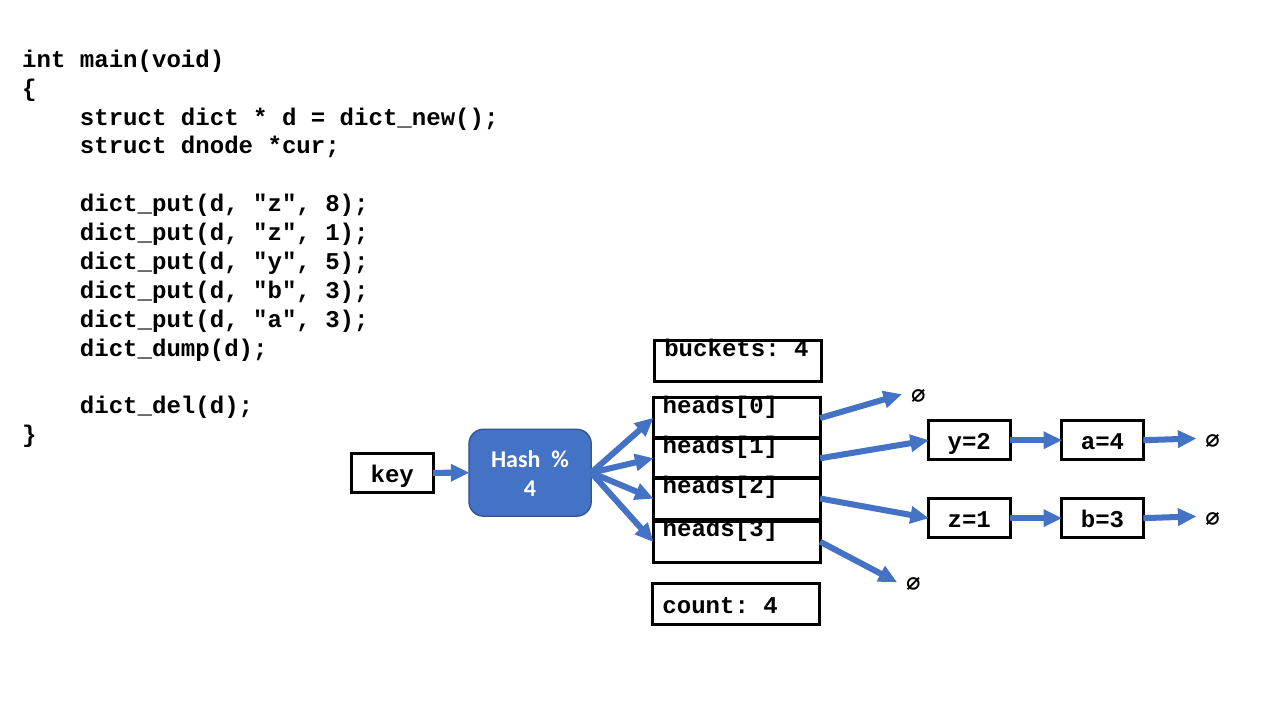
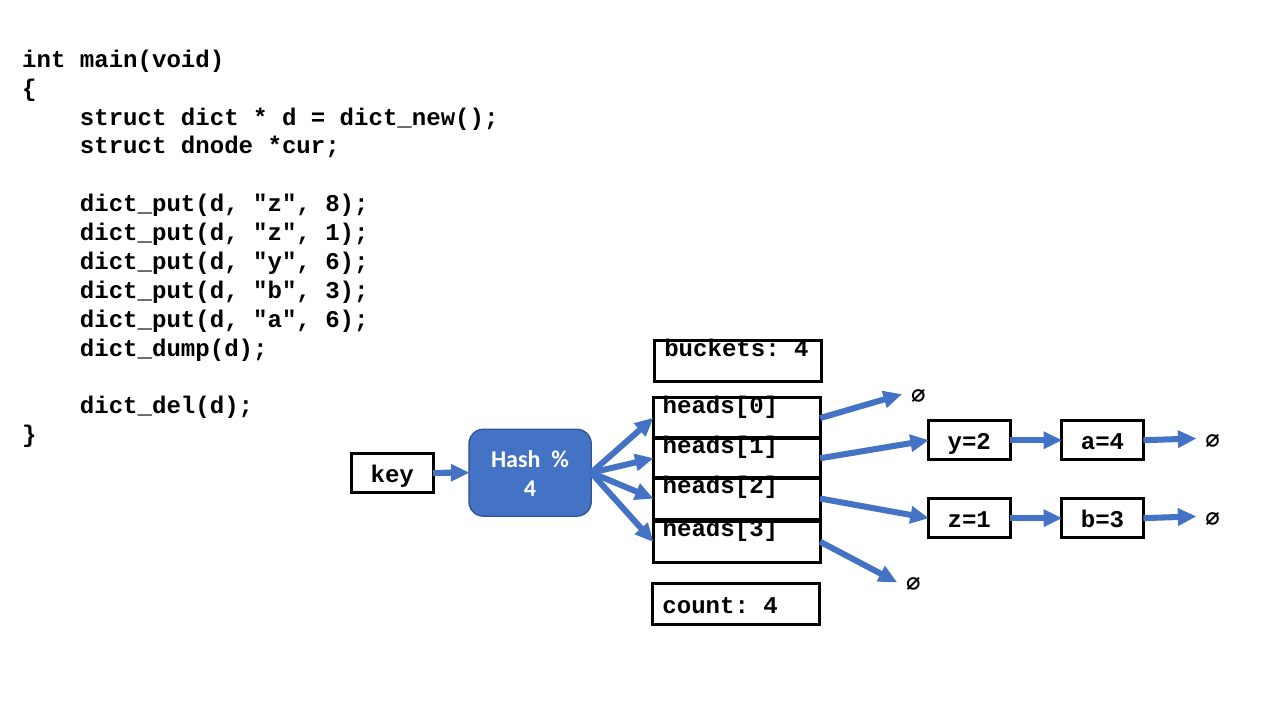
y 5: 5 -> 6 (347, 261)
a 3: 3 -> 6 (347, 319)
